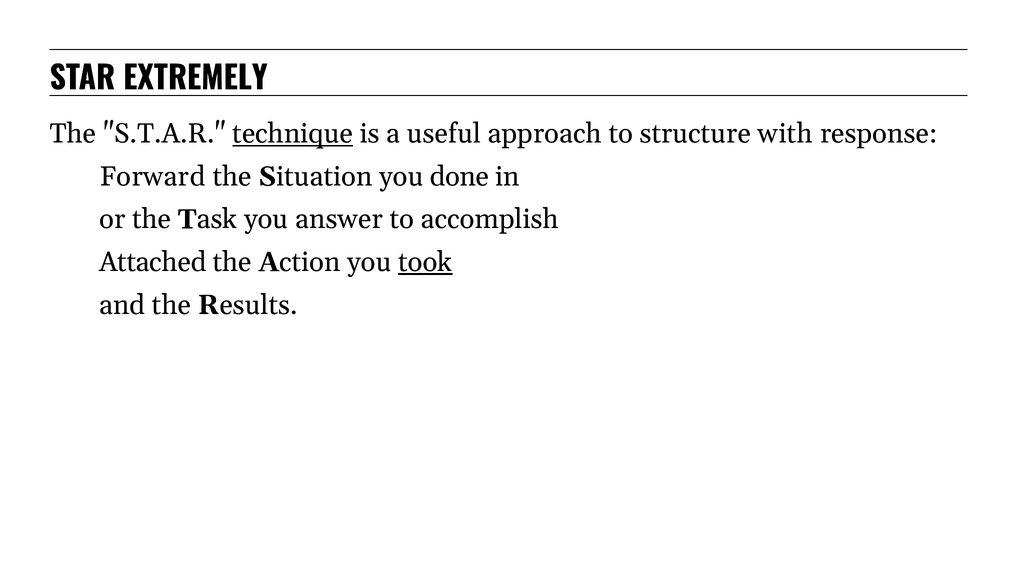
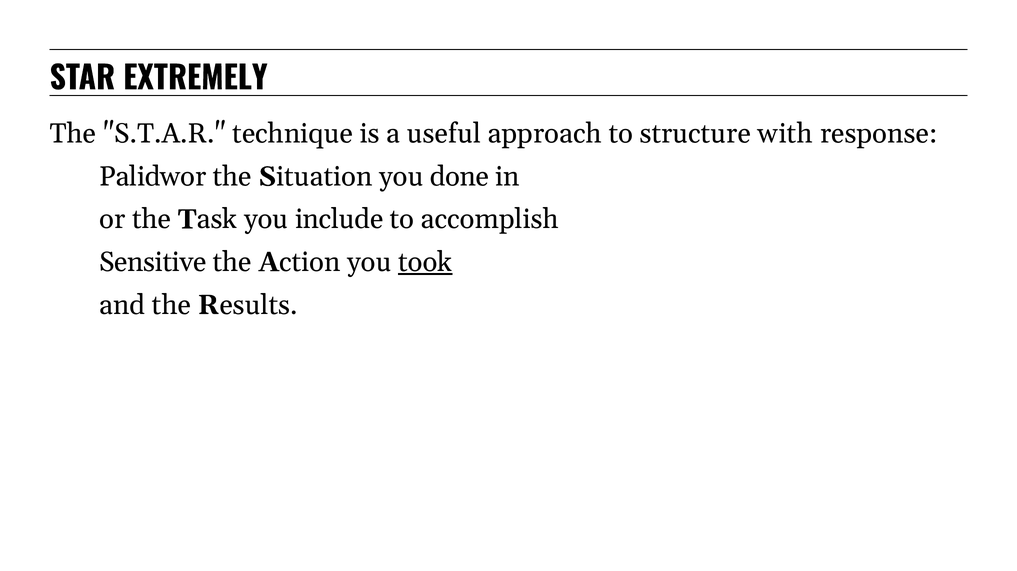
technique underline: present -> none (293, 134)
Forward: Forward -> Palidwor (153, 177)
answer: answer -> include (339, 219)
Attached: Attached -> Sensitive (153, 262)
